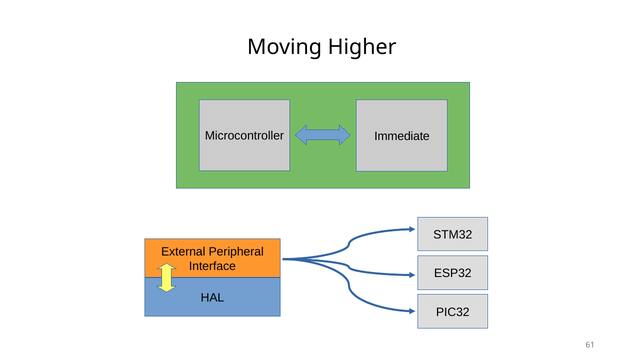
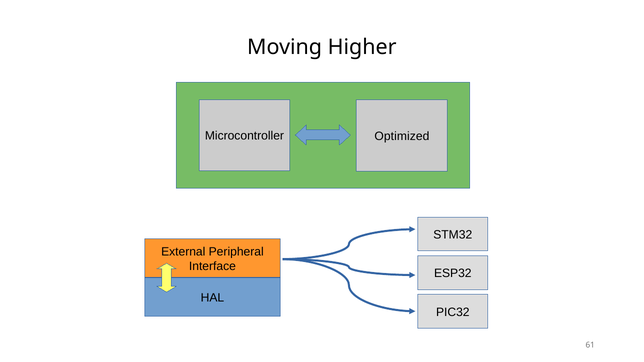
Immediate: Immediate -> Optimized (402, 136)
